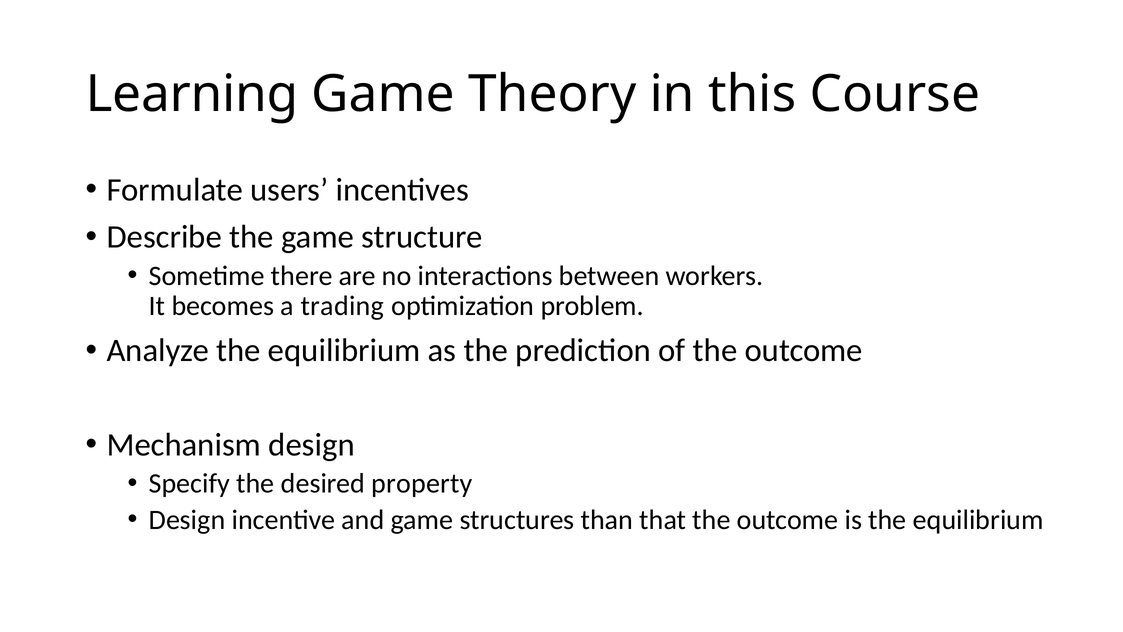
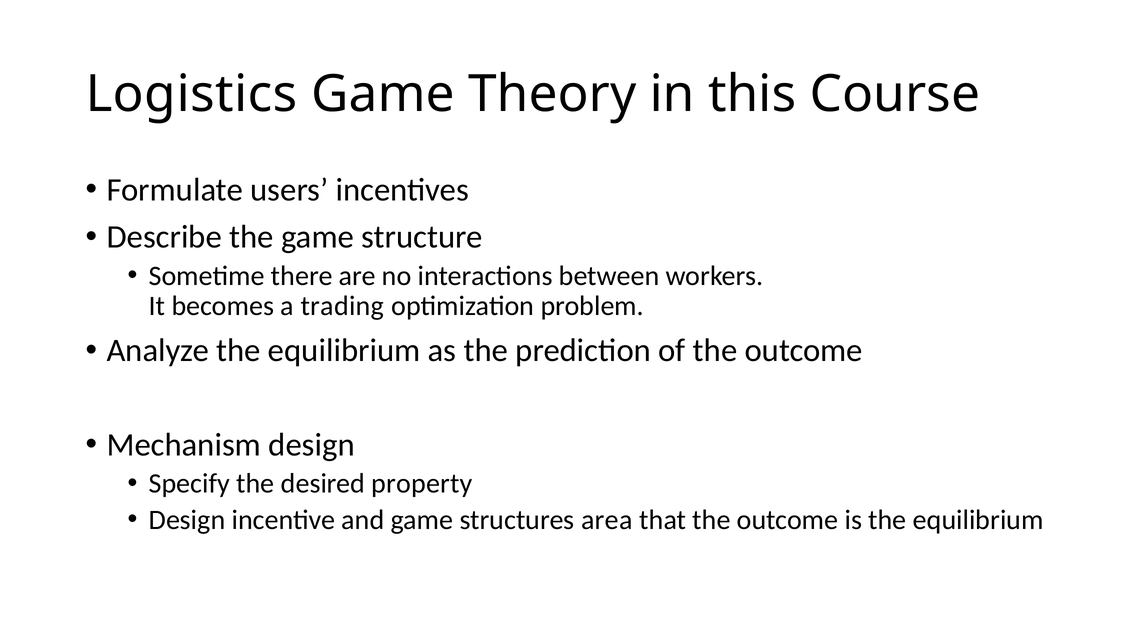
Learning: Learning -> Logistics (192, 94)
than: than -> area (607, 520)
